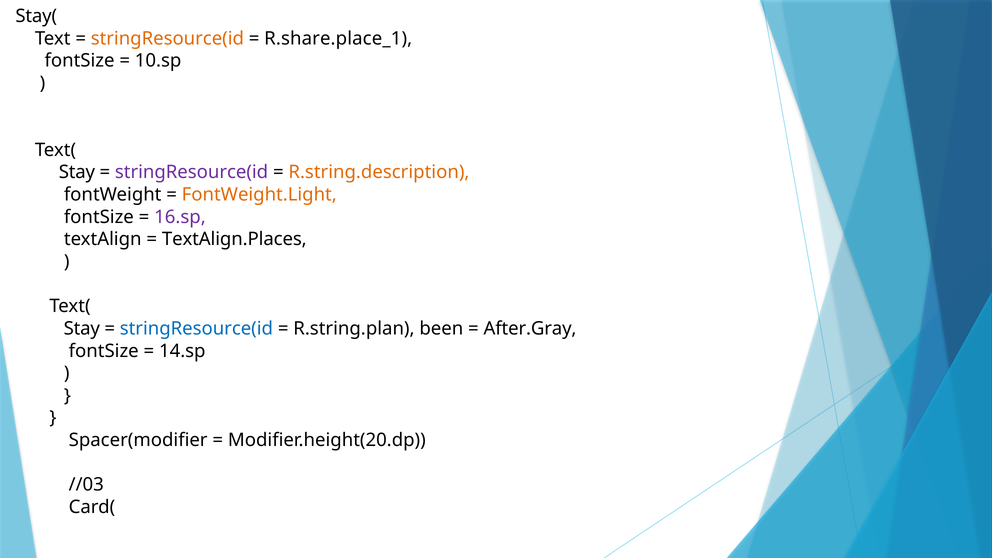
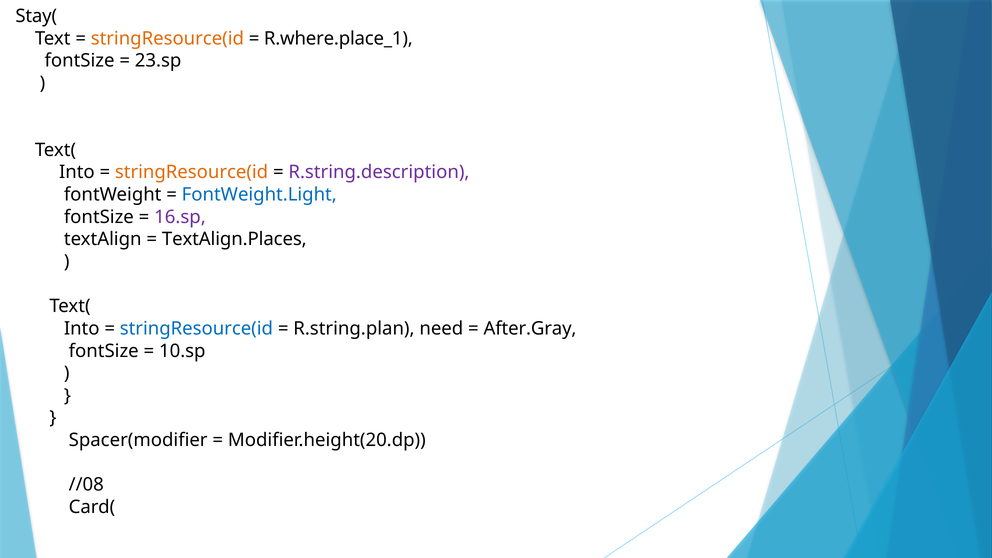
R.share.place_1: R.share.place_1 -> R.where.place_1 (338, 38)
10.sp: 10.sp -> 23.sp (158, 61)
Stay: Stay -> Into (77, 172)
stringResource(id colour: purple -> orange (192, 172)
R.string.description colour: orange -> purple (379, 172)
FontWeight.Light colour: orange -> blue (259, 195)
Stay: Stay -> Into (82, 329)
been: been -> need (441, 329)
14.sp: 14.sp -> 10.sp (182, 351)
//03: //03 -> //08 (86, 485)
